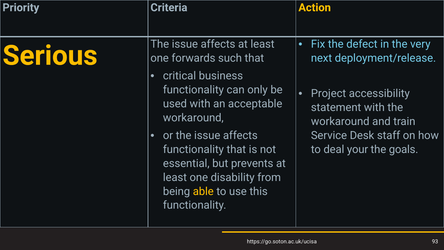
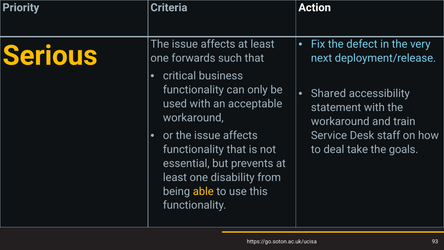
Action colour: yellow -> white (315, 8)
Project: Project -> Shared (328, 93)
your: your -> take (358, 149)
